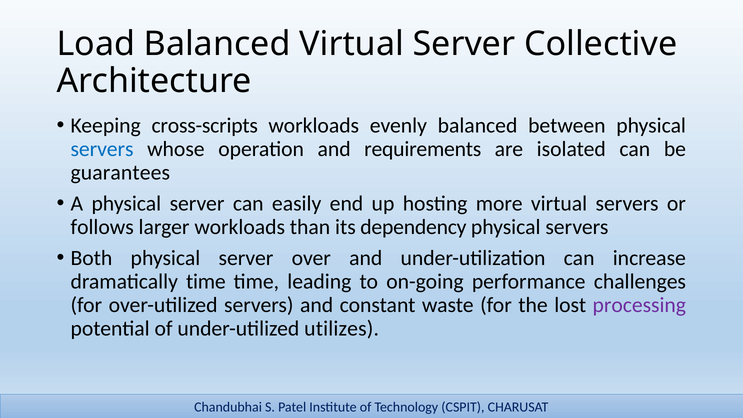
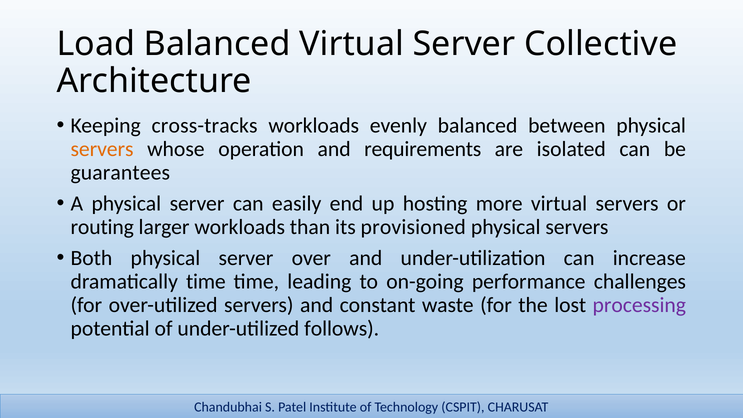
cross-scripts: cross-scripts -> cross-tracks (205, 126)
servers colour: blue -> orange (102, 149)
follows: follows -> routing (102, 227)
dependency: dependency -> provisioned (413, 227)
utilizes: utilizes -> follows (342, 328)
